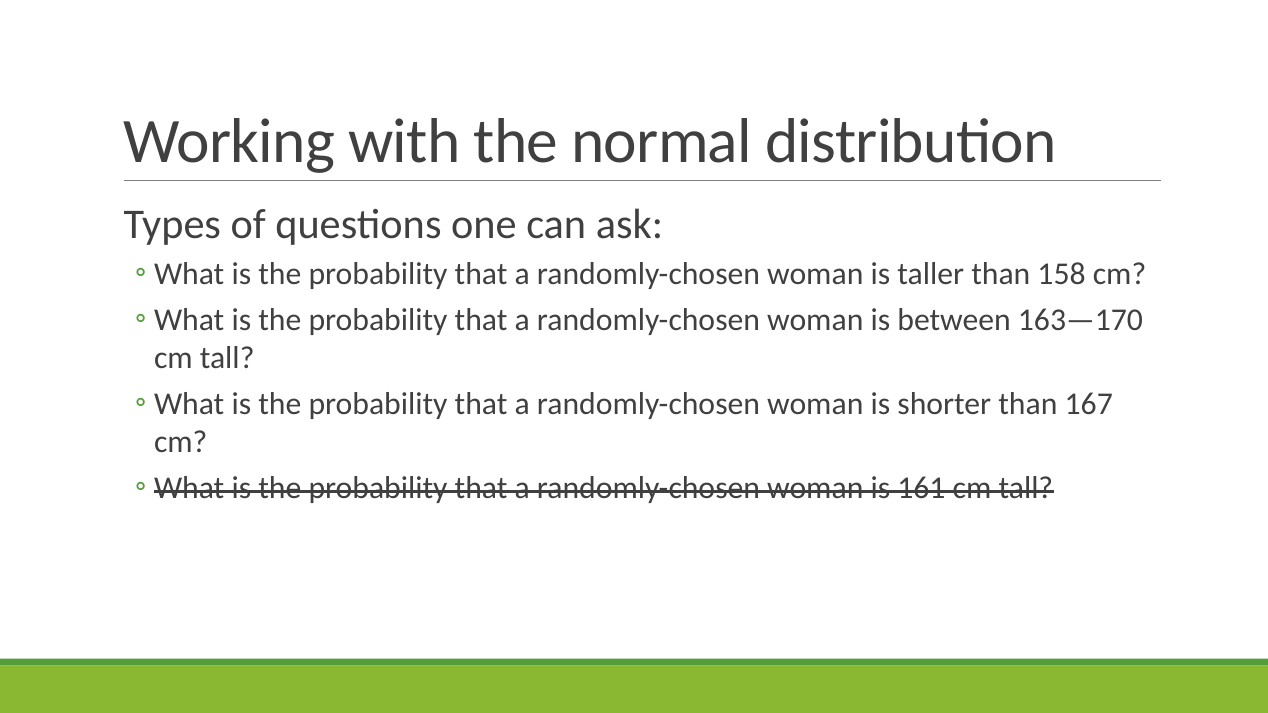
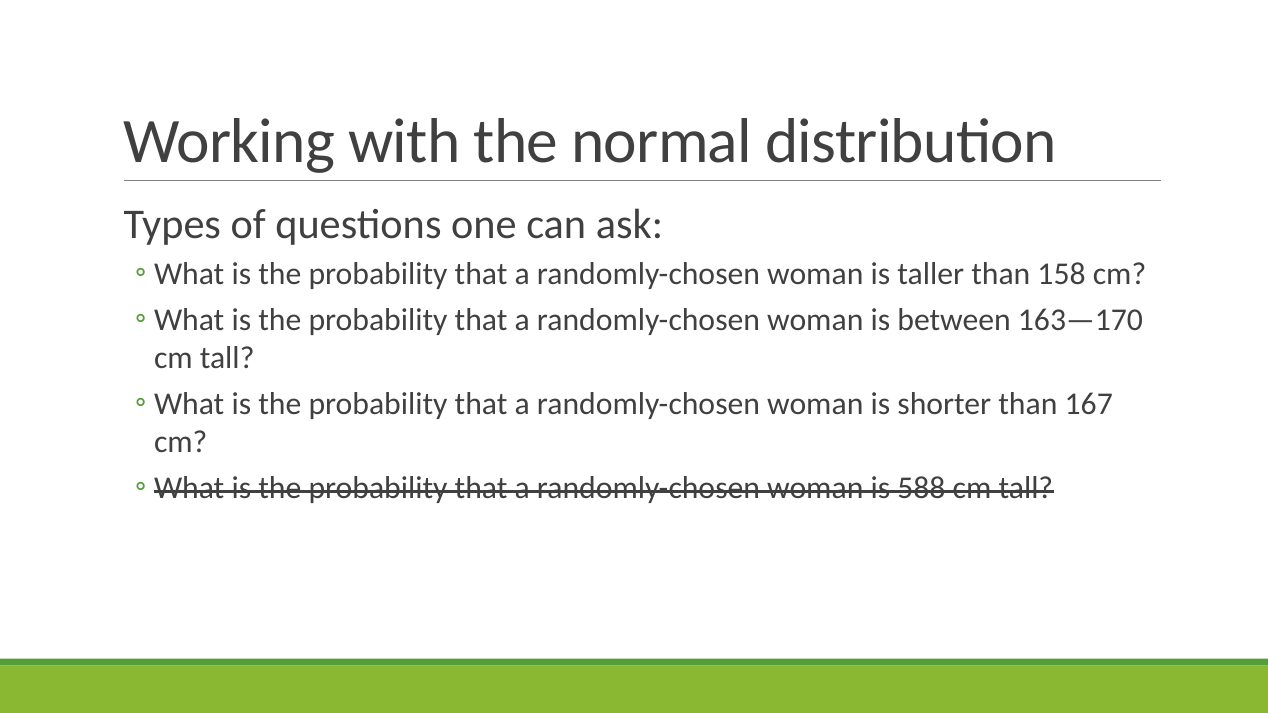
161: 161 -> 588 (921, 488)
